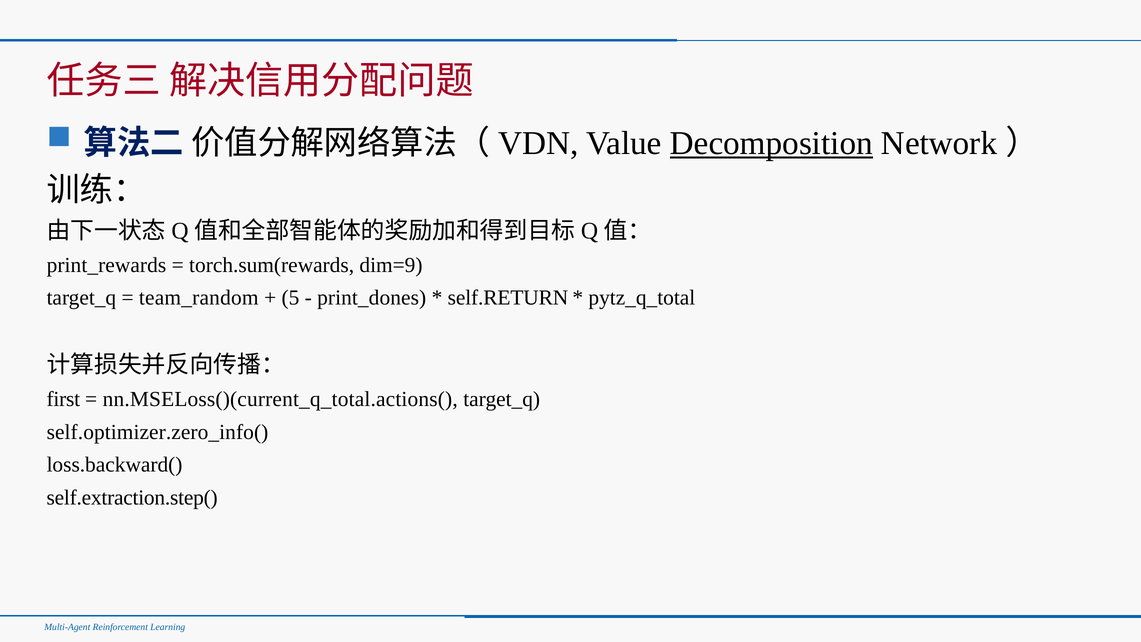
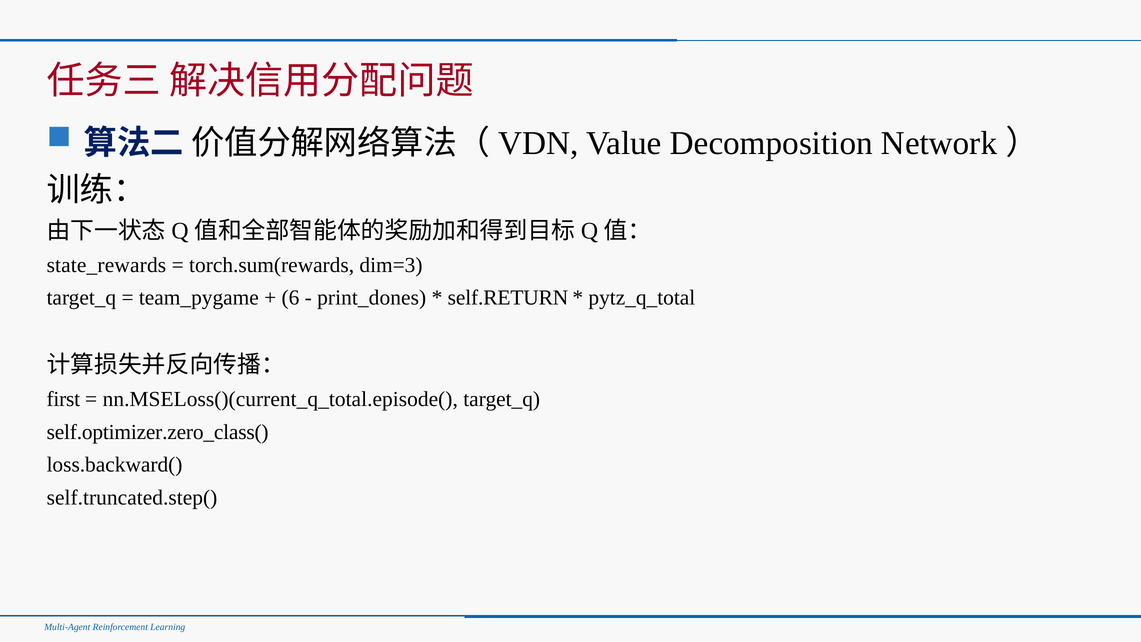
Decomposition underline: present -> none (771, 143)
print_rewards: print_rewards -> state_rewards (106, 265)
dim=9: dim=9 -> dim=3 (391, 265)
team_random: team_random -> team_pygame (199, 298)
5: 5 -> 6 (290, 298)
nn.MSELoss()(current_q_total.actions(: nn.MSELoss()(current_q_total.actions( -> nn.MSELoss()(current_q_total.episode( (280, 399)
self.optimizer.zero_info(: self.optimizer.zero_info( -> self.optimizer.zero_class( (158, 432)
self.extraction.step(: self.extraction.step( -> self.truncated.step( (132, 498)
